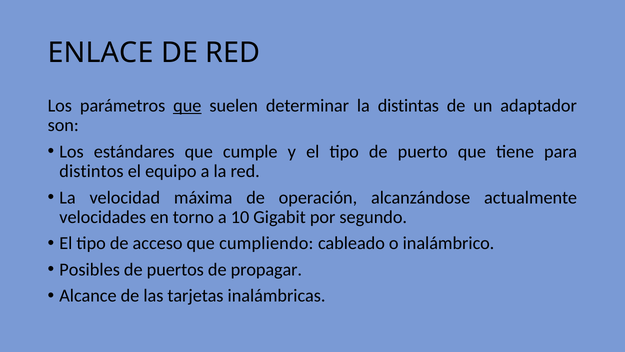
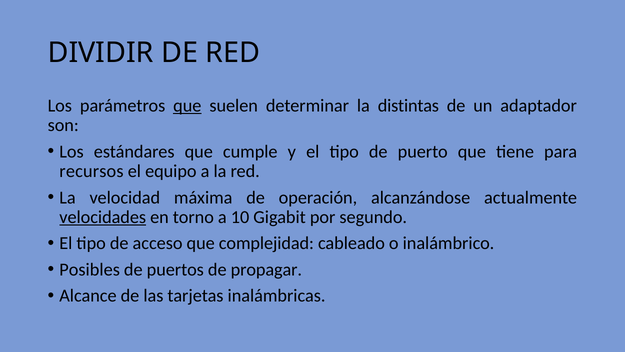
ENLACE: ENLACE -> DIVIDIR (101, 53)
distintos: distintos -> recursos (91, 171)
velocidades underline: none -> present (103, 217)
cumpliendo: cumpliendo -> complejidad (266, 243)
